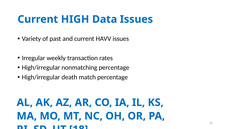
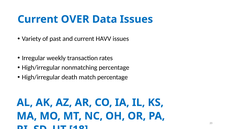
HIGH: HIGH -> OVER (75, 19)
